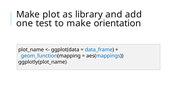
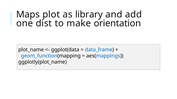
Make: Make -> Maps (28, 15)
test: test -> dist (44, 23)
